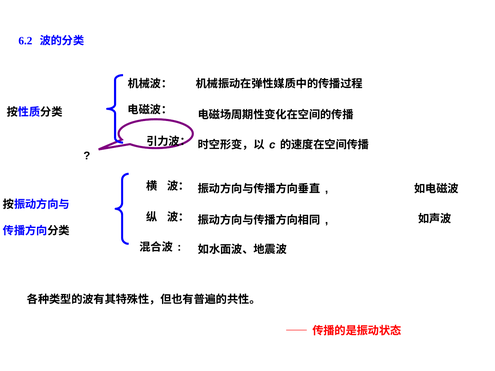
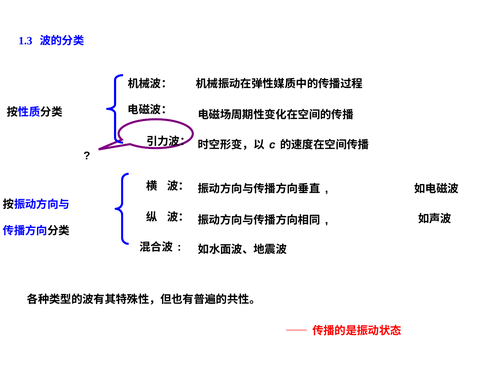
6.2: 6.2 -> 1.3 (25, 41)
